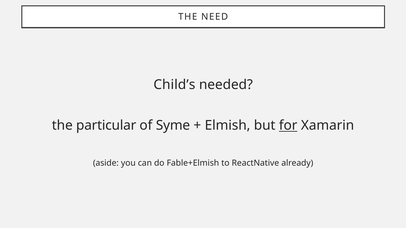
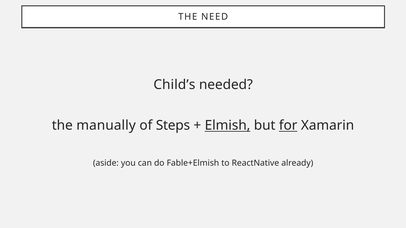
particular: particular -> manually (106, 126)
Syme: Syme -> Steps (173, 126)
Elmish underline: none -> present (228, 126)
